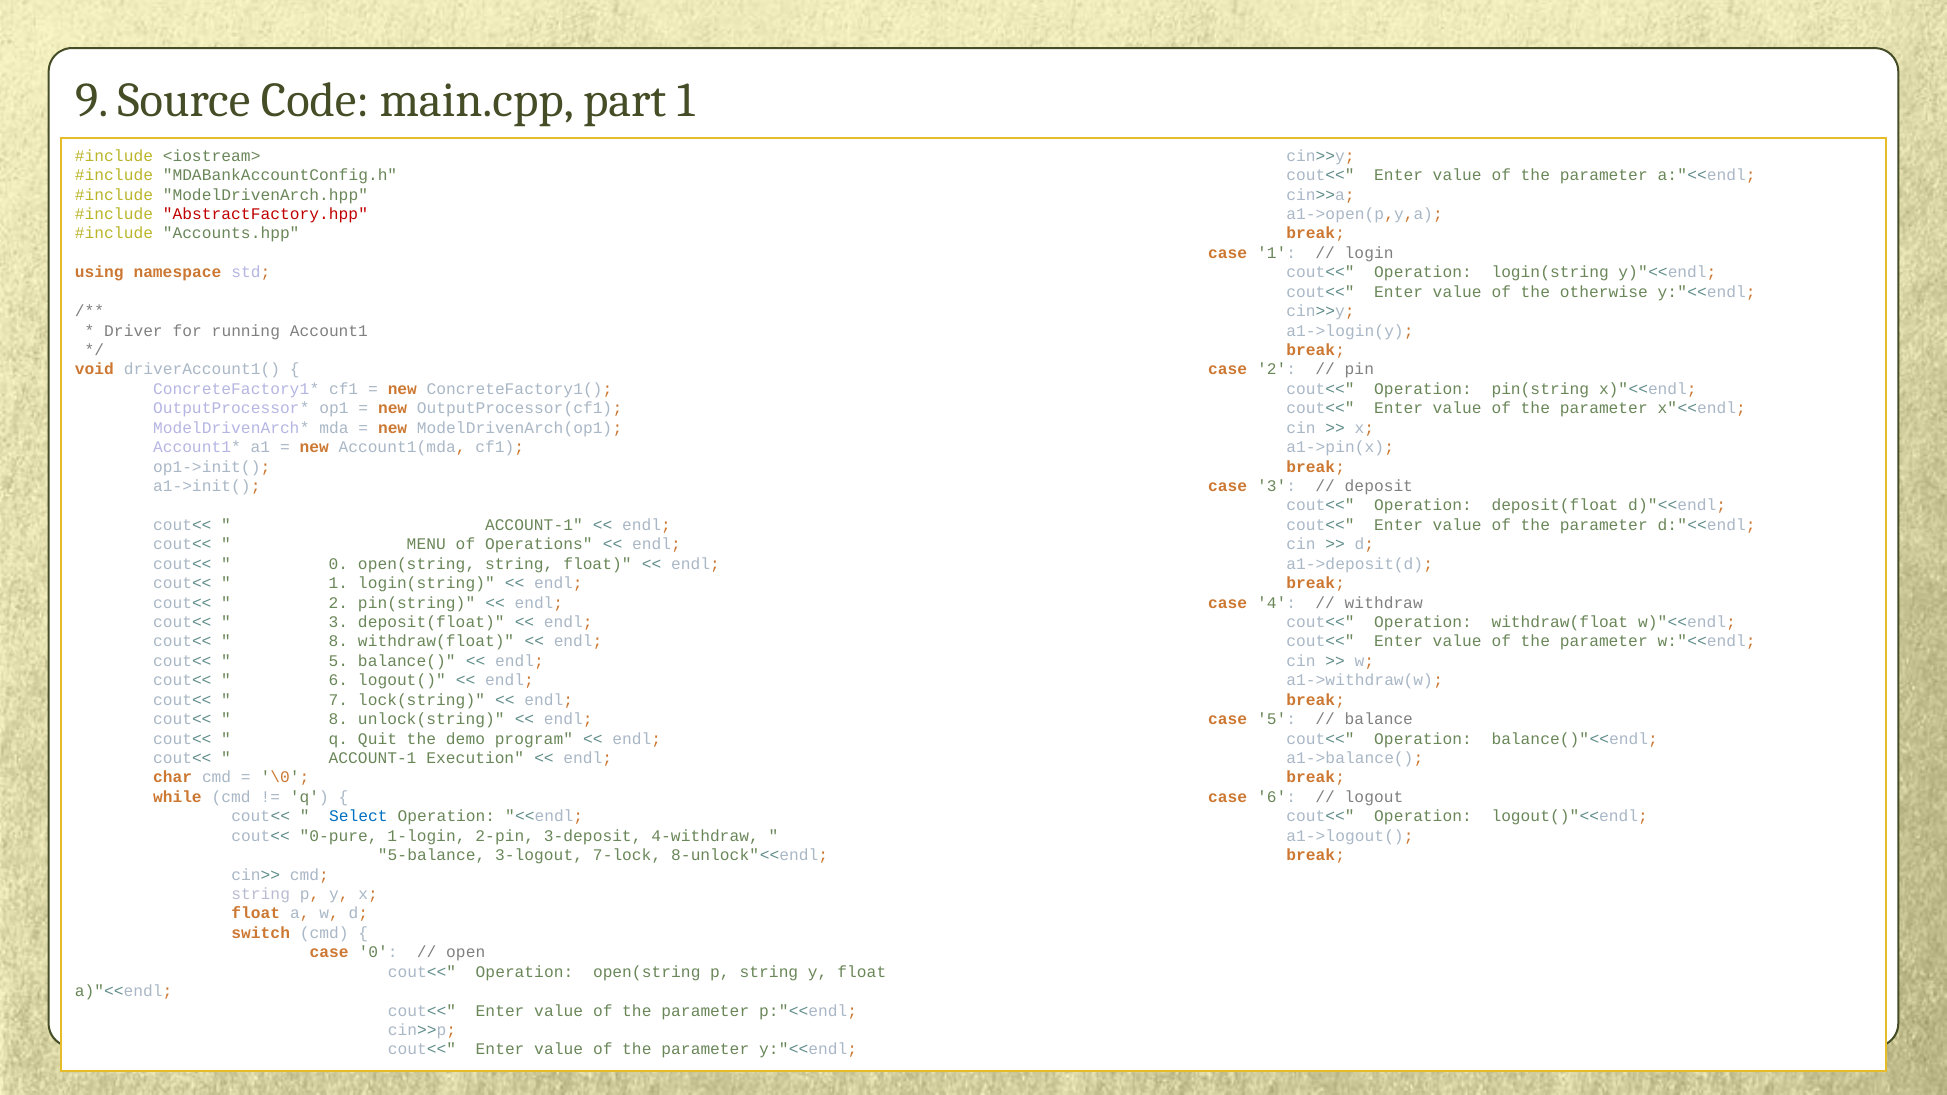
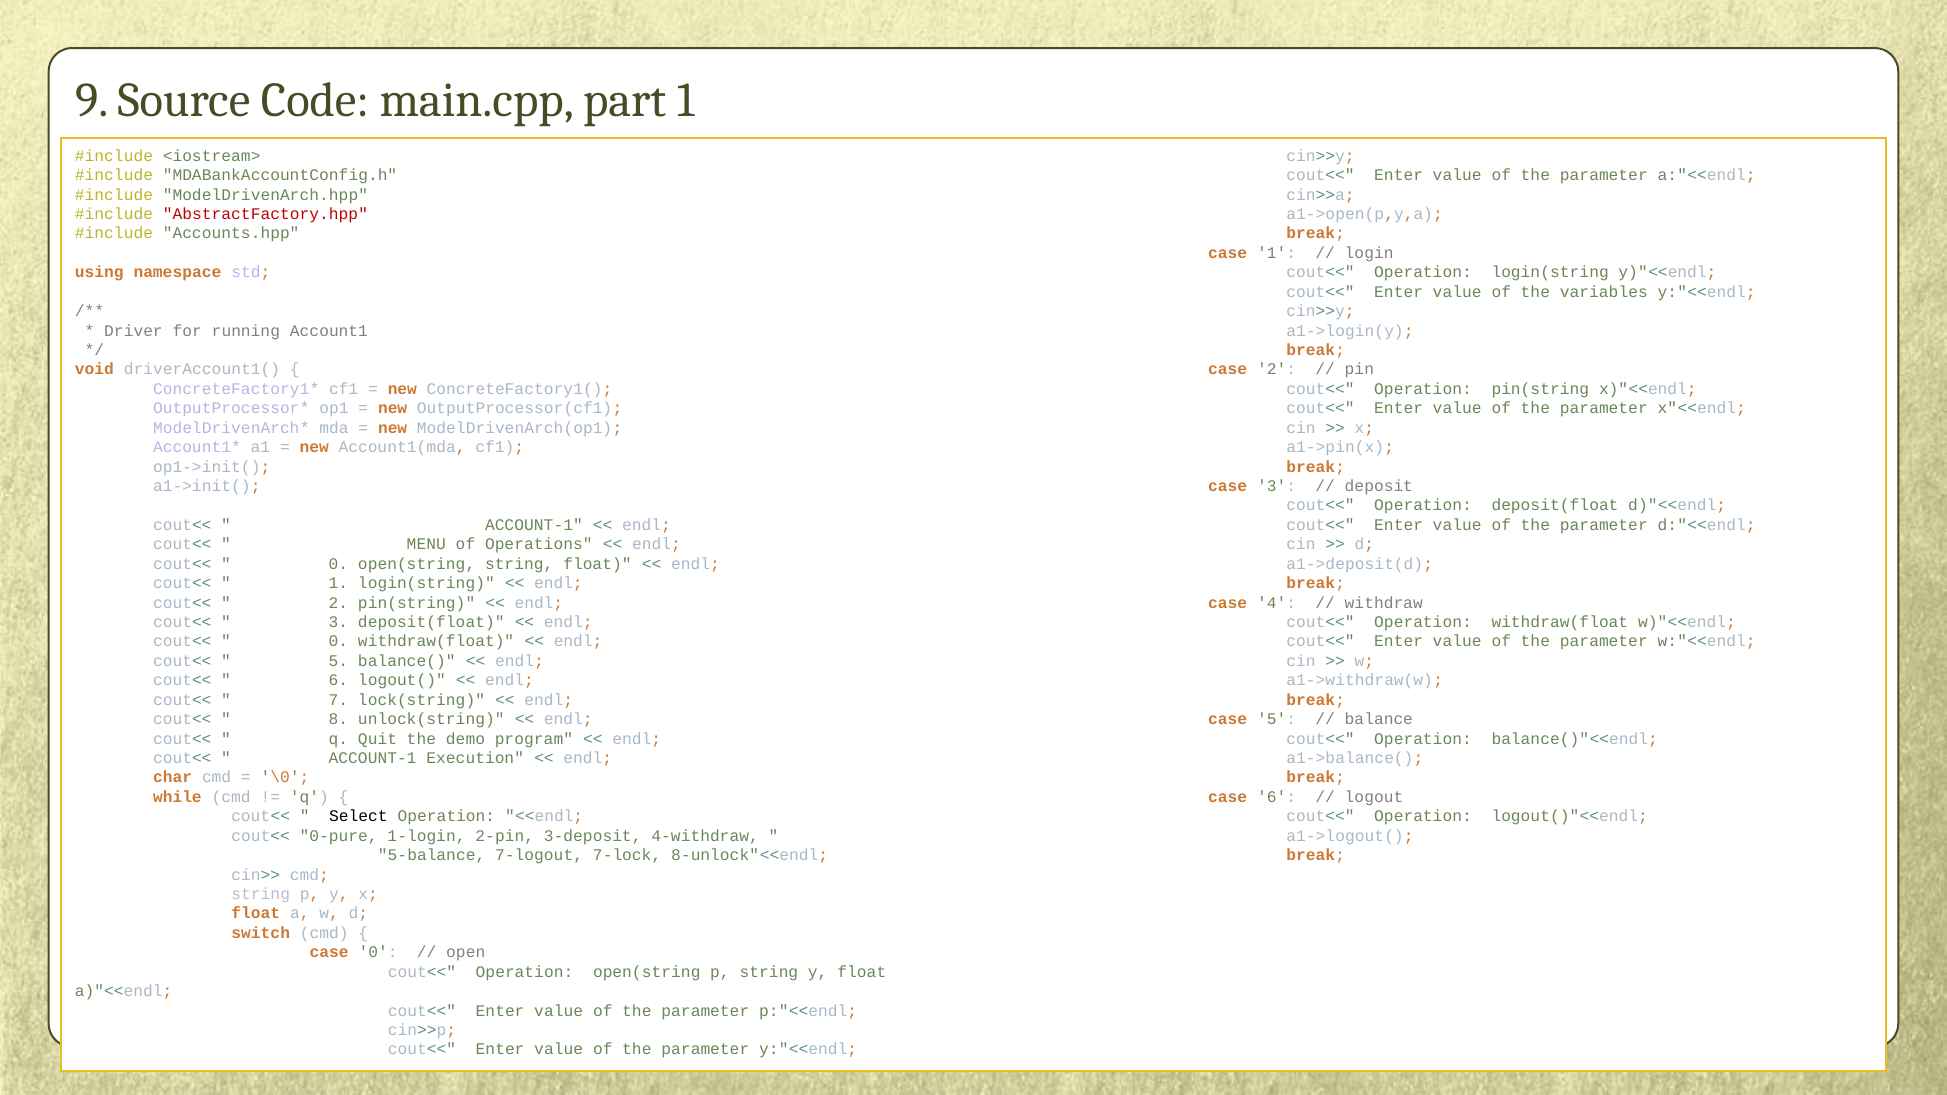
otherwise: otherwise -> variables (1604, 292)
8: 8 -> 0 (338, 642)
Select colour: blue -> black (358, 817)
3-logout: 3-logout -> 7-logout (539, 856)
